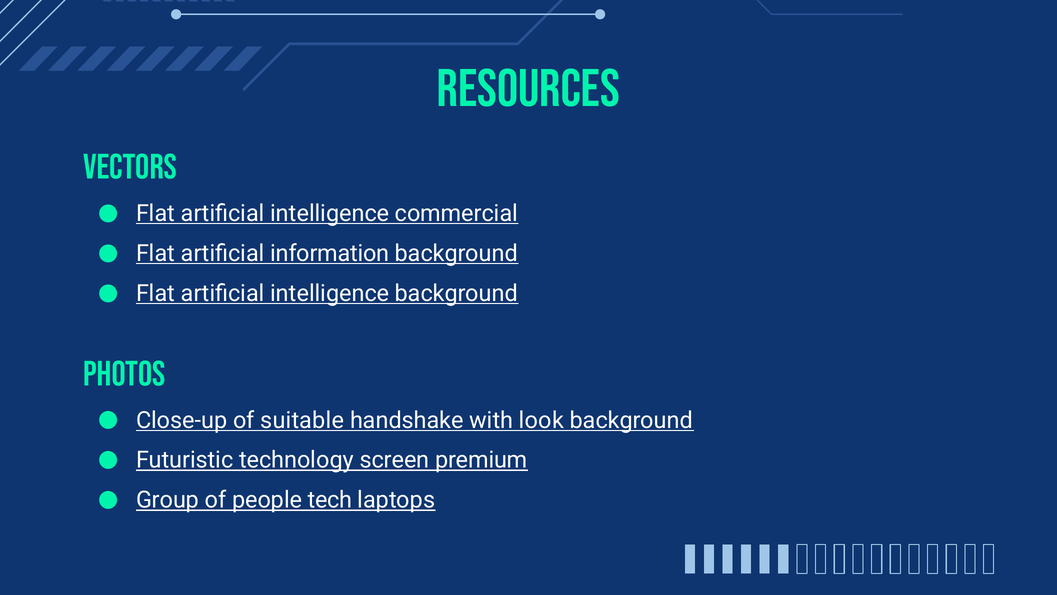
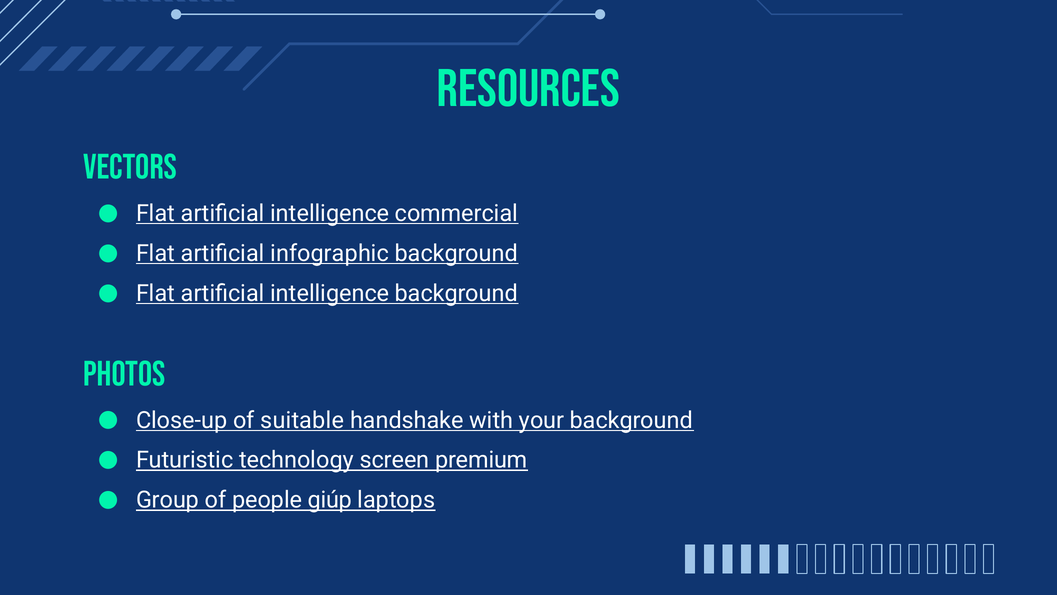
information: information -> infographic (330, 253)
look: look -> your (542, 420)
tech: tech -> giúp (330, 500)
